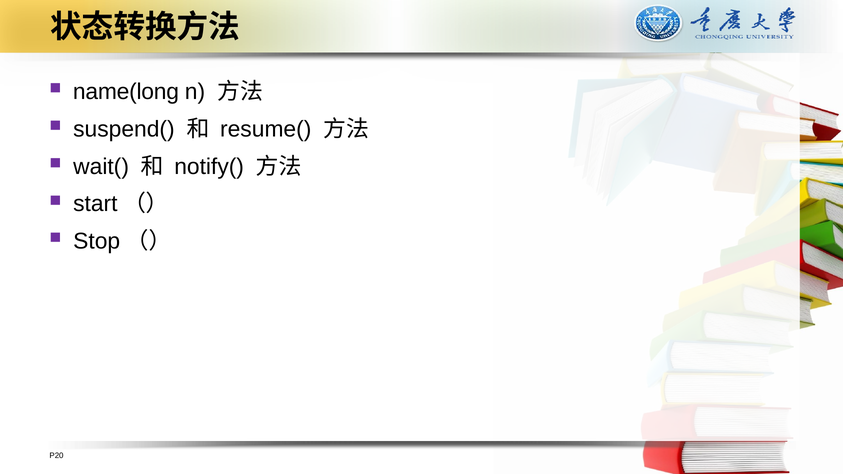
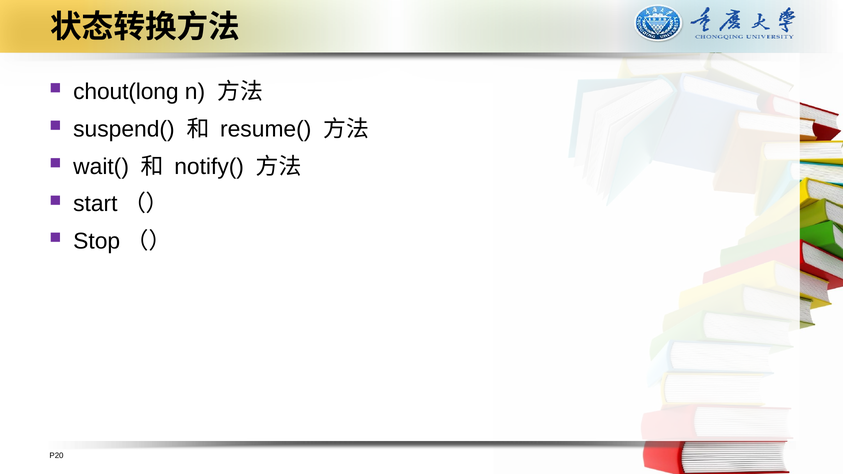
name(long: name(long -> chout(long (126, 92)
